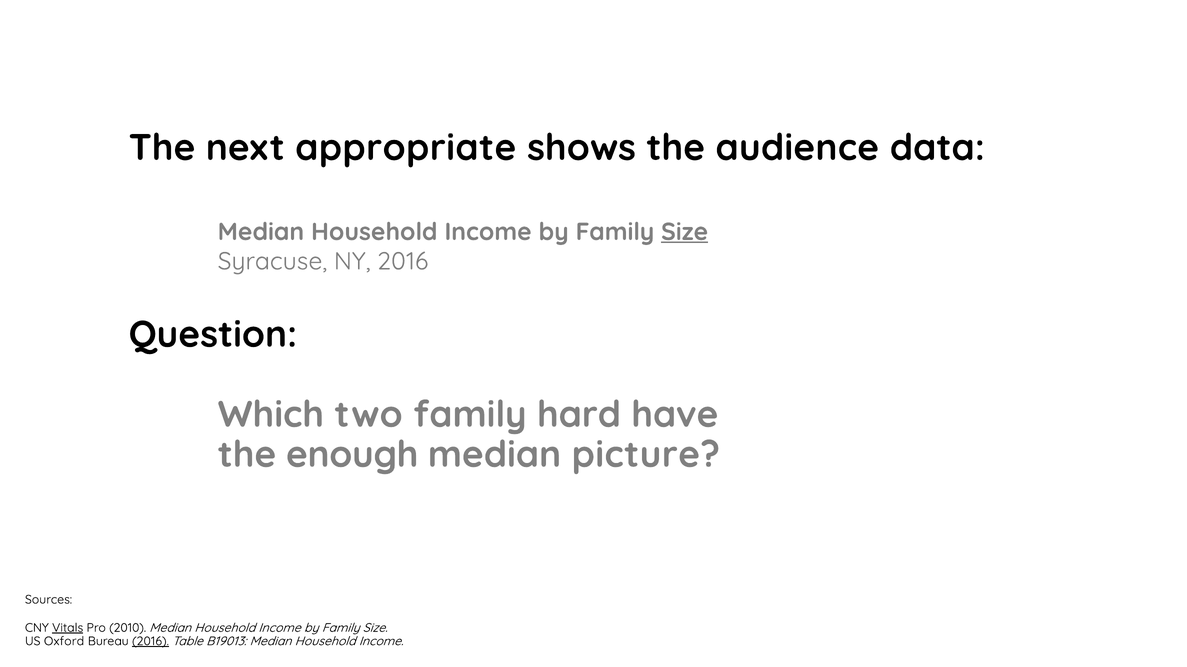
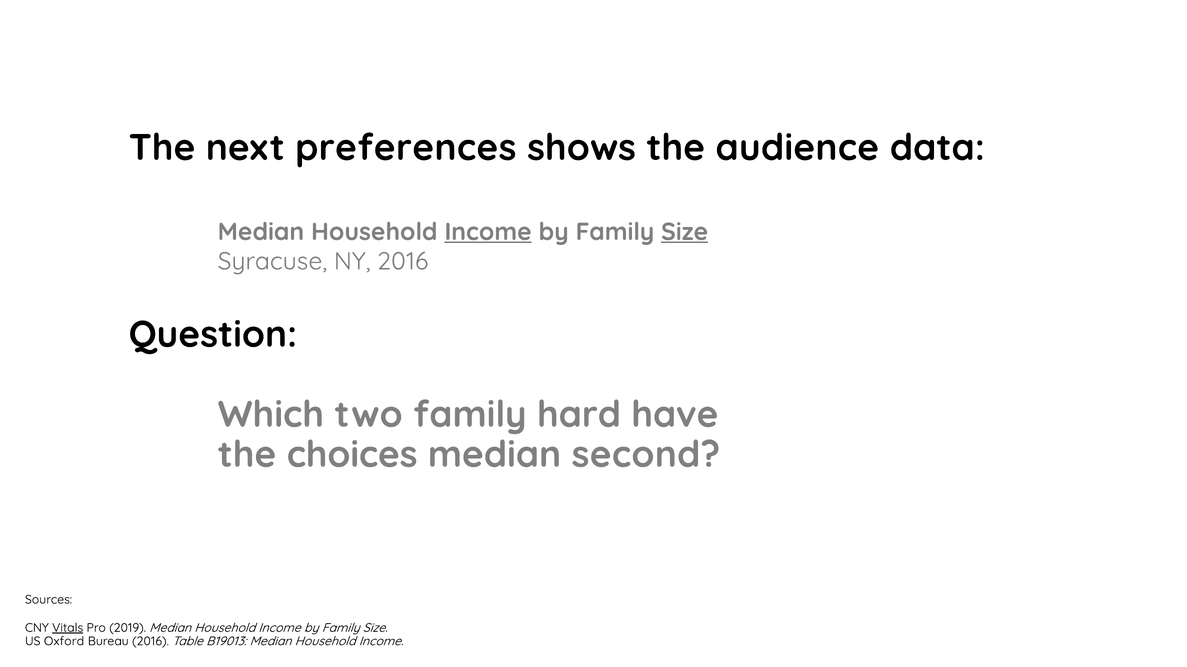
appropriate: appropriate -> preferences (406, 148)
Income underline: none -> present (488, 232)
enough: enough -> choices (352, 455)
picture: picture -> second (646, 455)
2010: 2010 -> 2019 (128, 628)
2016 underline: present -> none (150, 642)
